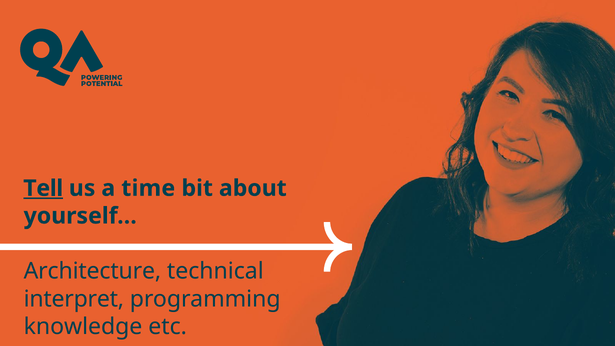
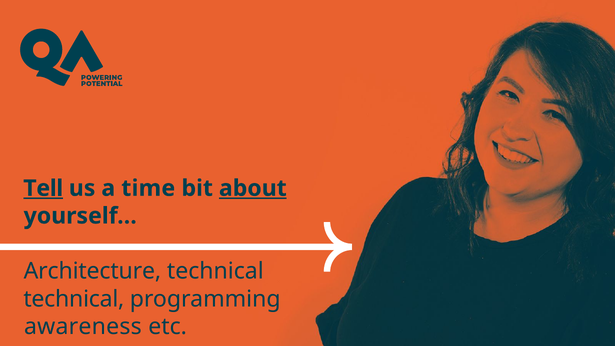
about underline: none -> present (253, 188)
interpret: interpret -> technical (74, 299)
knowledge: knowledge -> awareness (83, 327)
